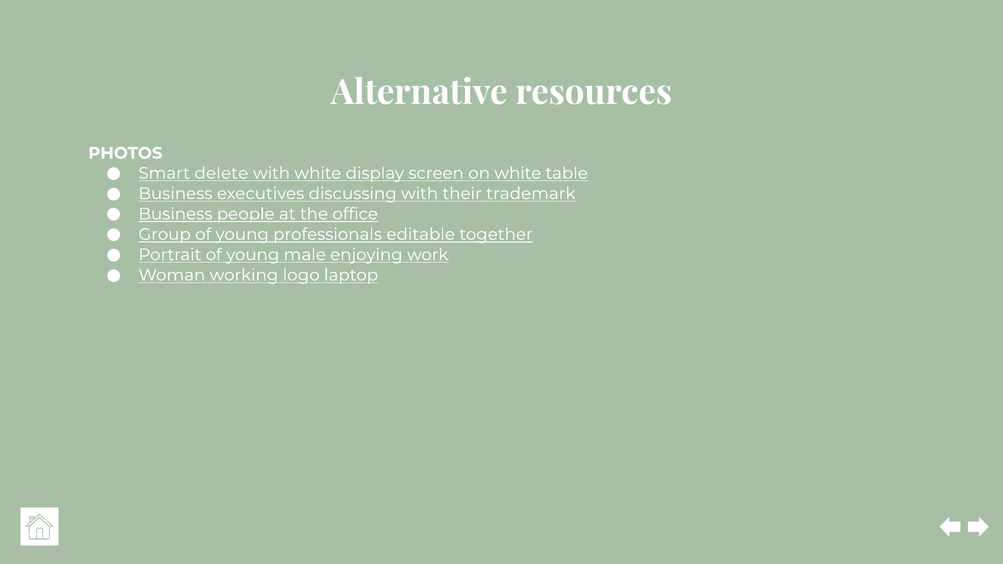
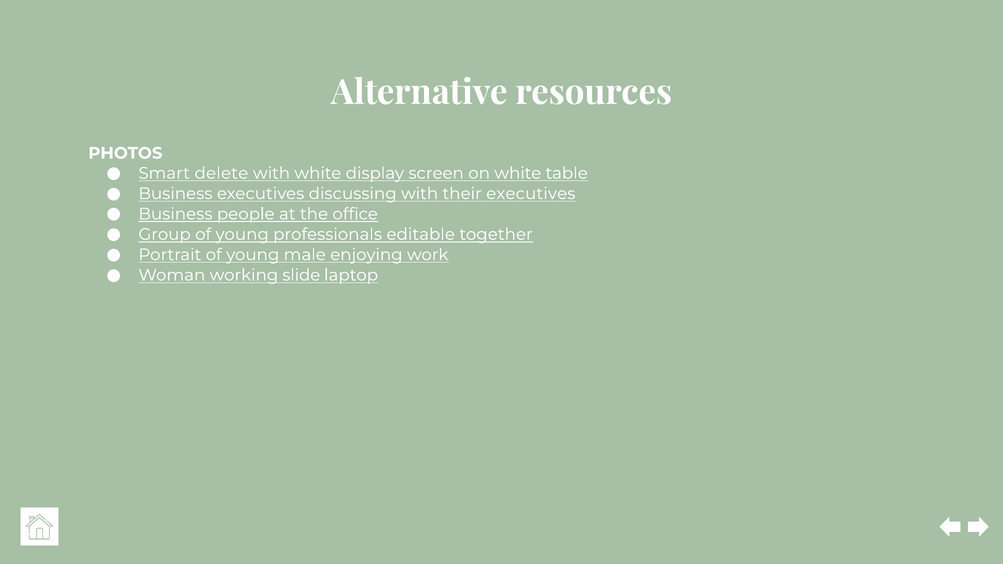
their trademark: trademark -> executives (531, 194)
logo: logo -> slide (301, 275)
